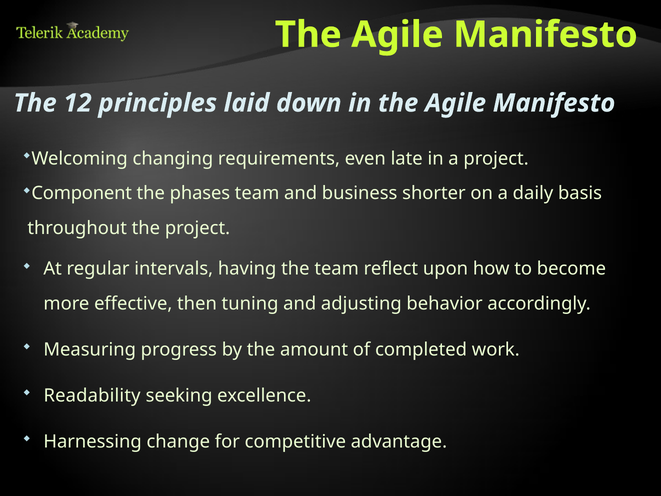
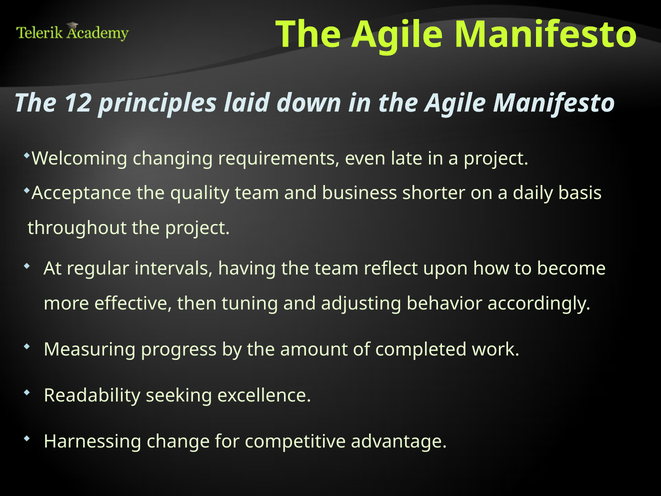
Component: Component -> Acceptance (81, 193)
phases: phases -> quality (200, 193)
